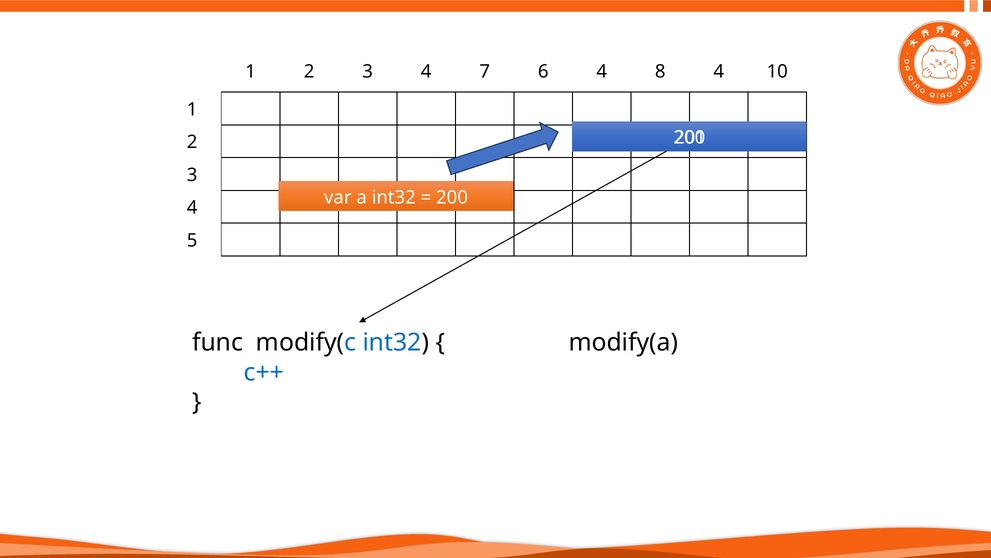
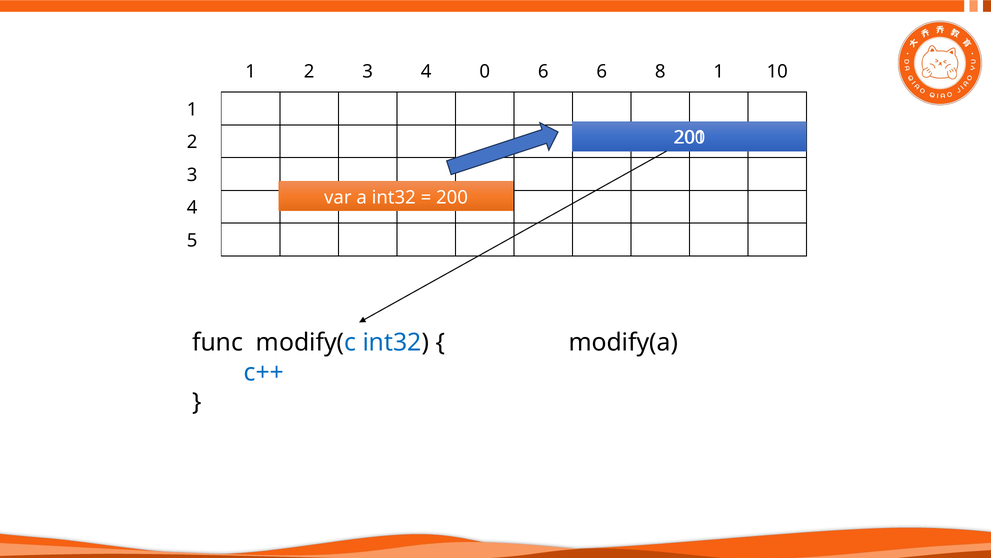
7: 7 -> 0 (485, 71)
6 4: 4 -> 6 (602, 71)
8 4: 4 -> 1 (719, 71)
